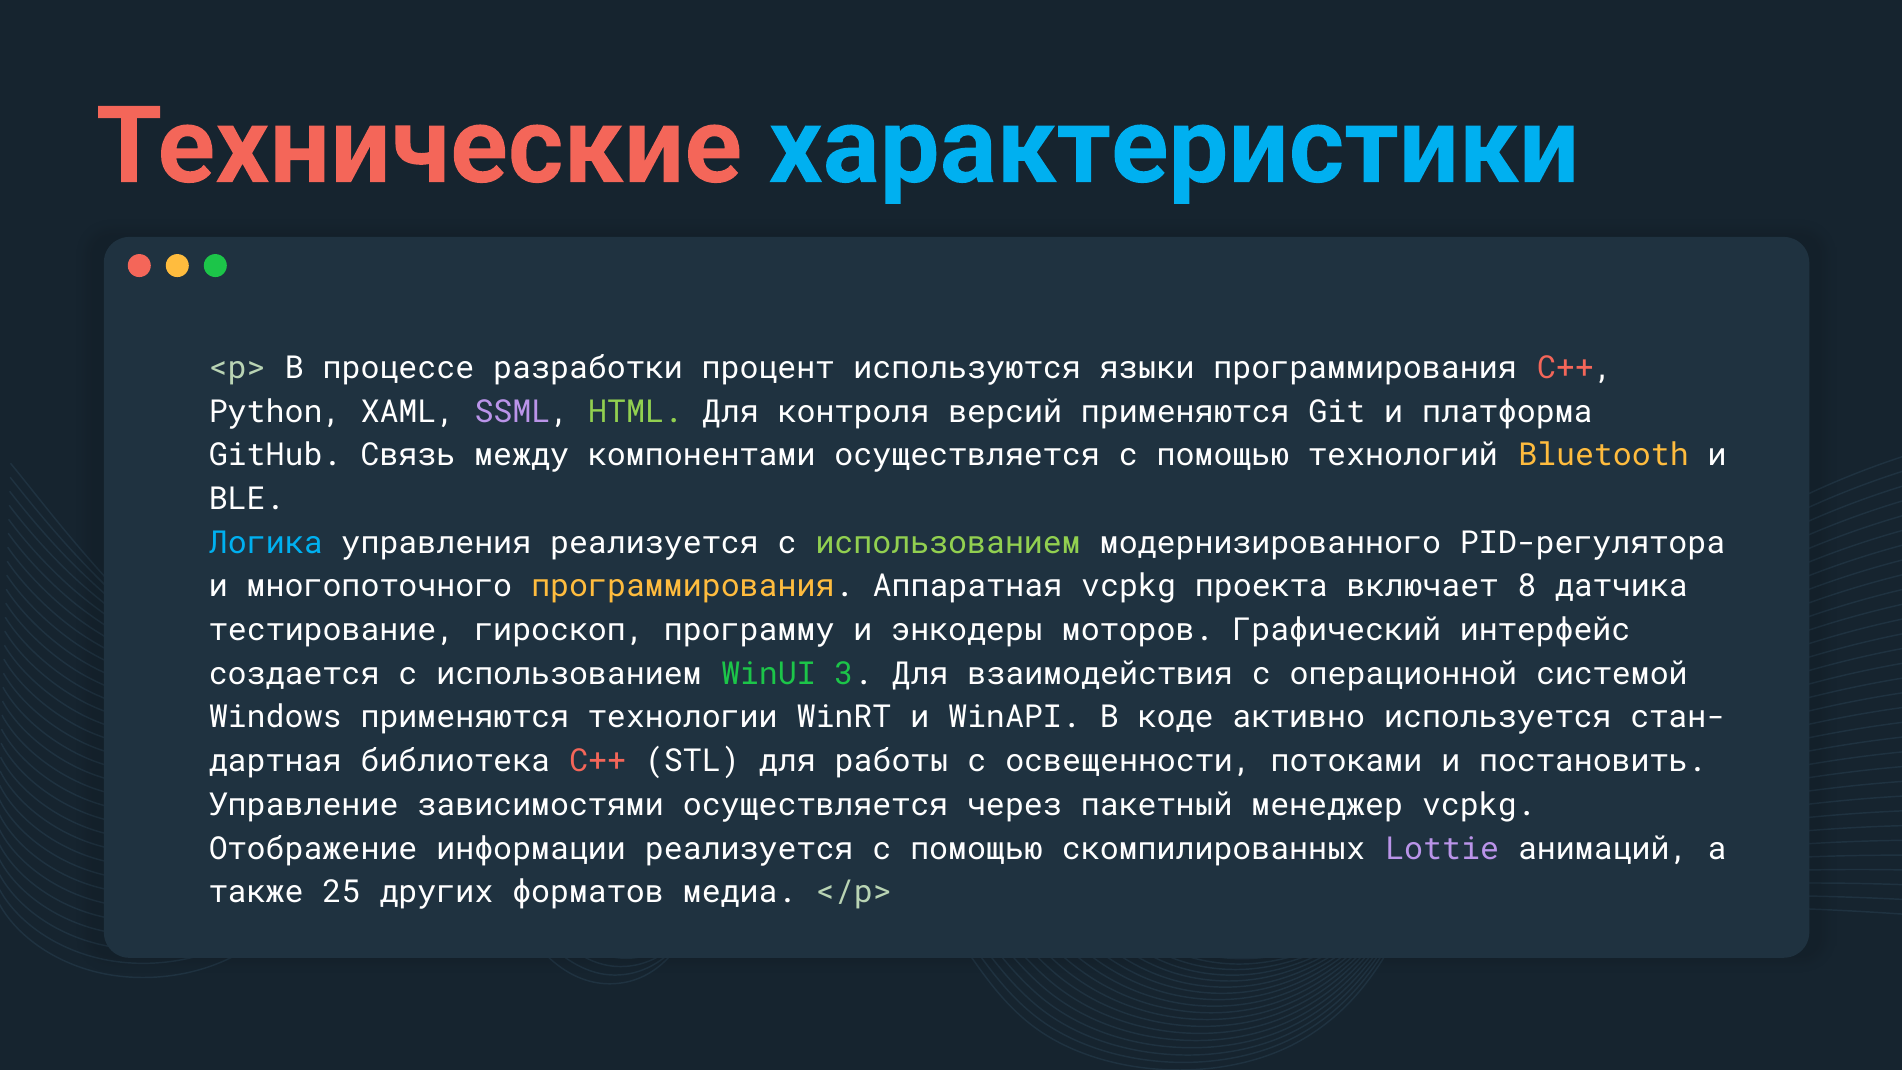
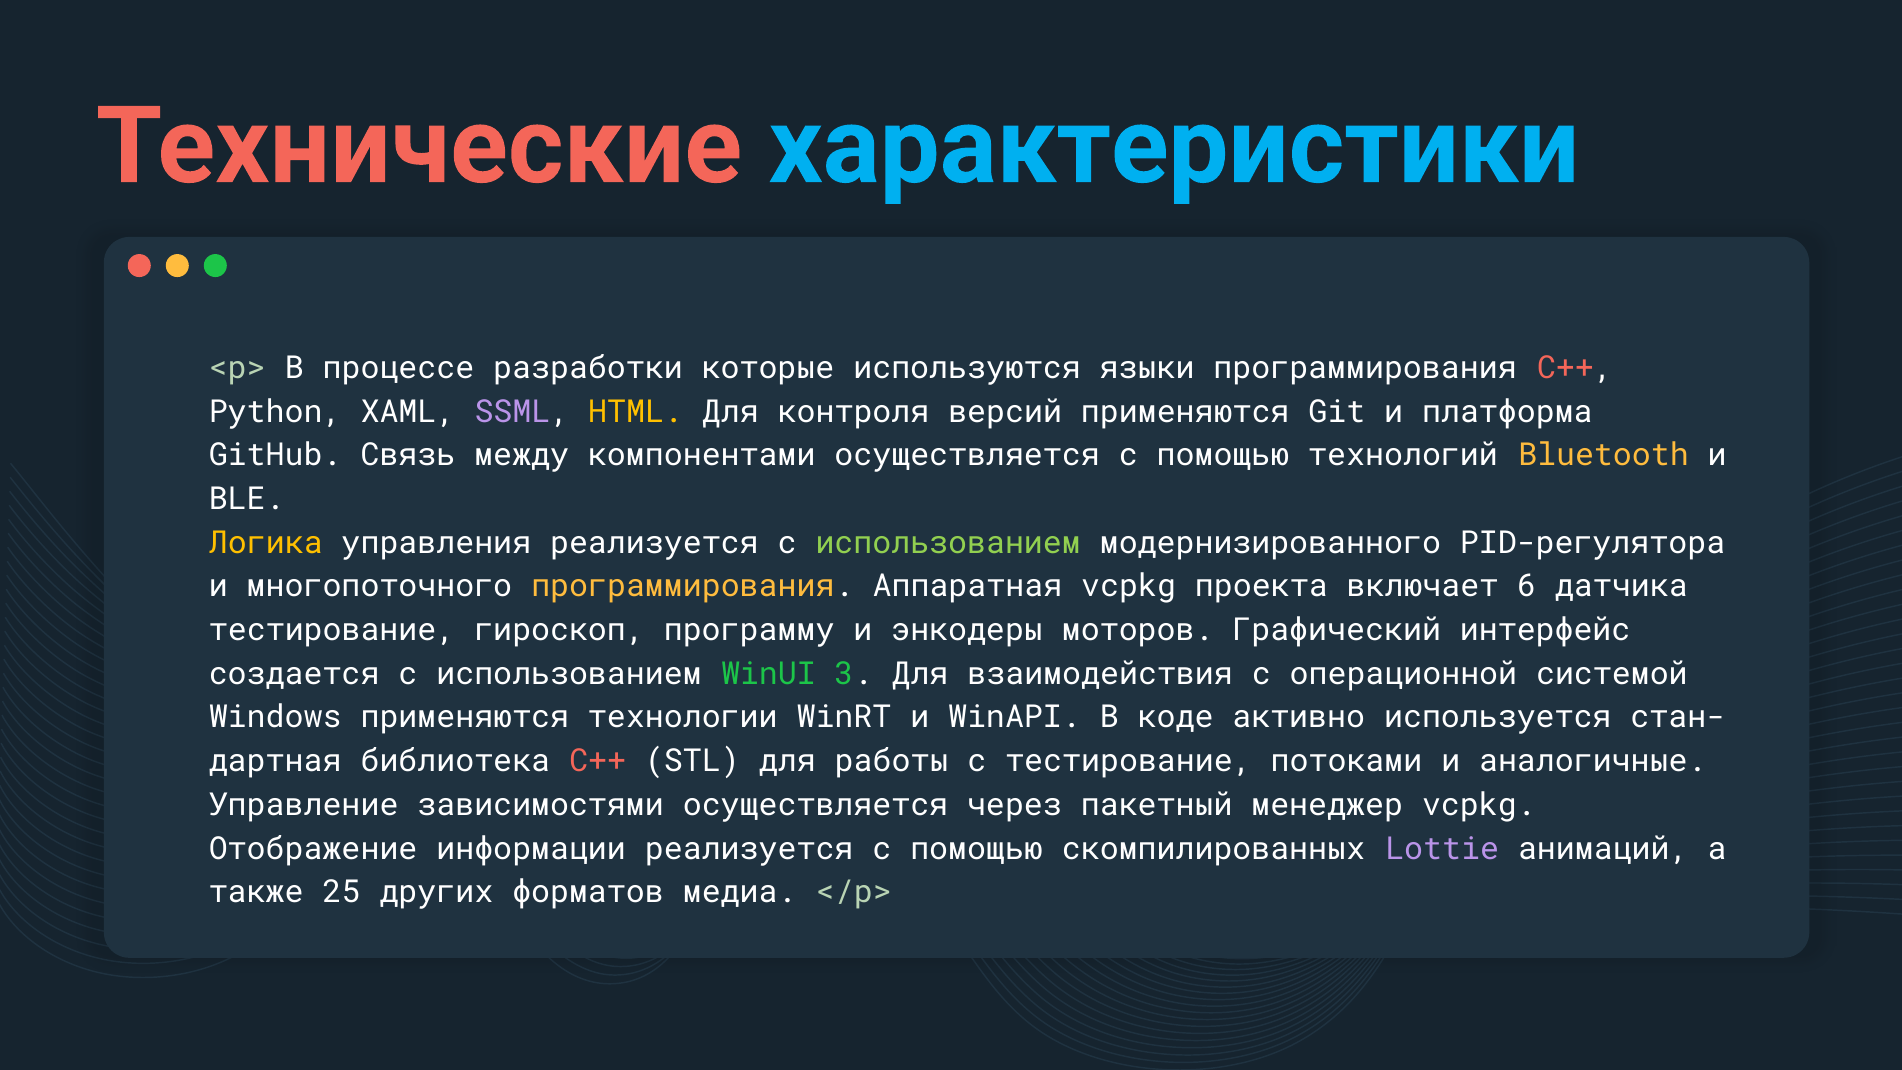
процент: процент -> которые (768, 368)
HTML colour: light green -> yellow (636, 412)
Логика colour: light blue -> yellow (266, 543)
8: 8 -> 6 (1527, 586)
с освещенности: освещенности -> тестирование (1129, 761)
постановить: постановить -> аналогичные (1593, 761)
